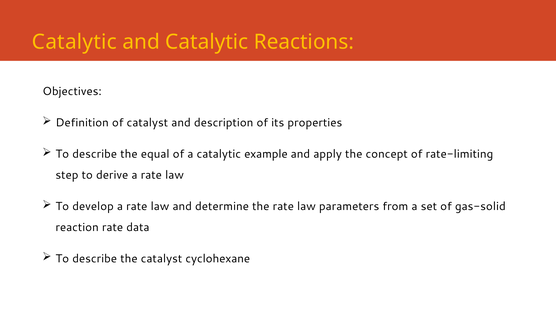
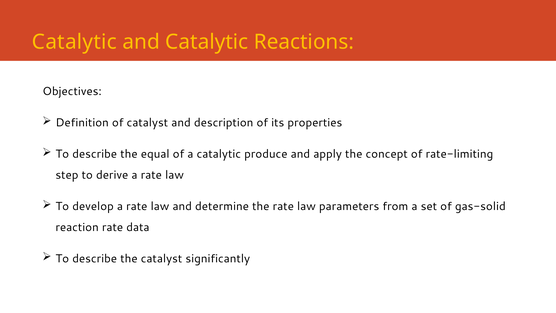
example: example -> produce (266, 154)
cyclohexane: cyclohexane -> significantly (218, 258)
